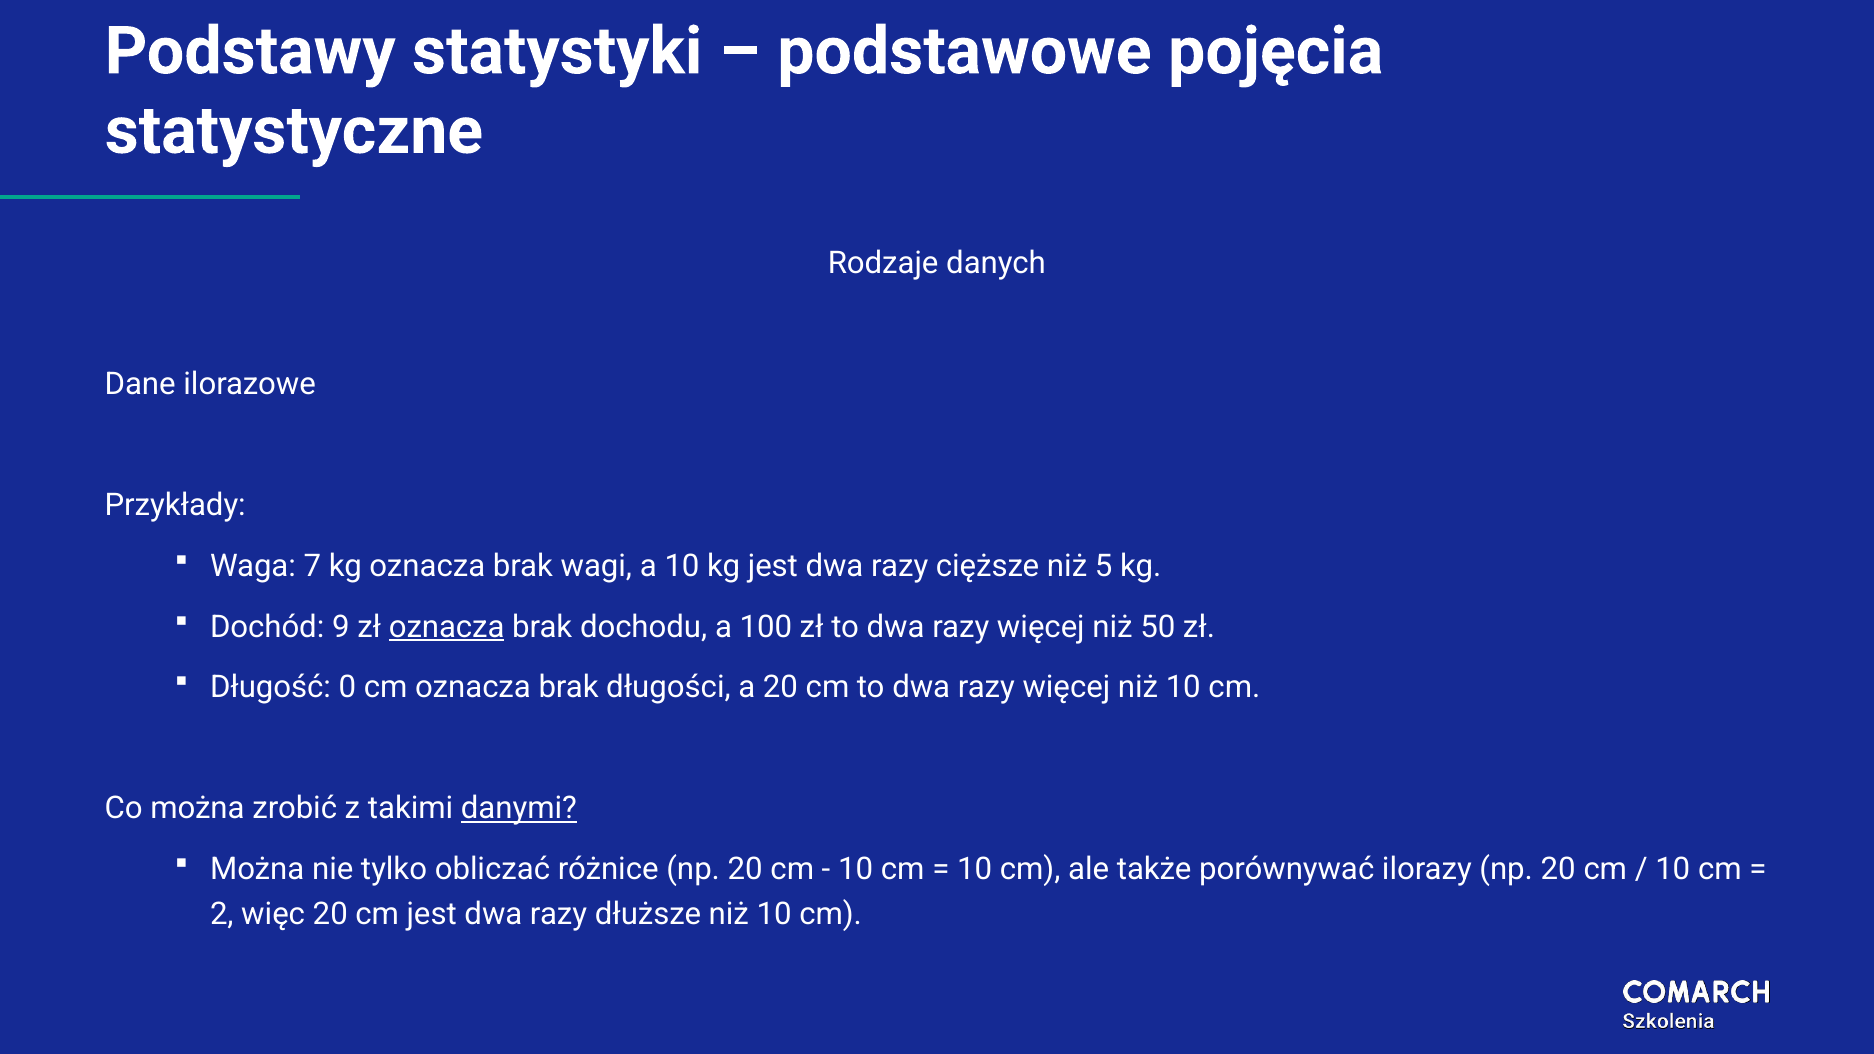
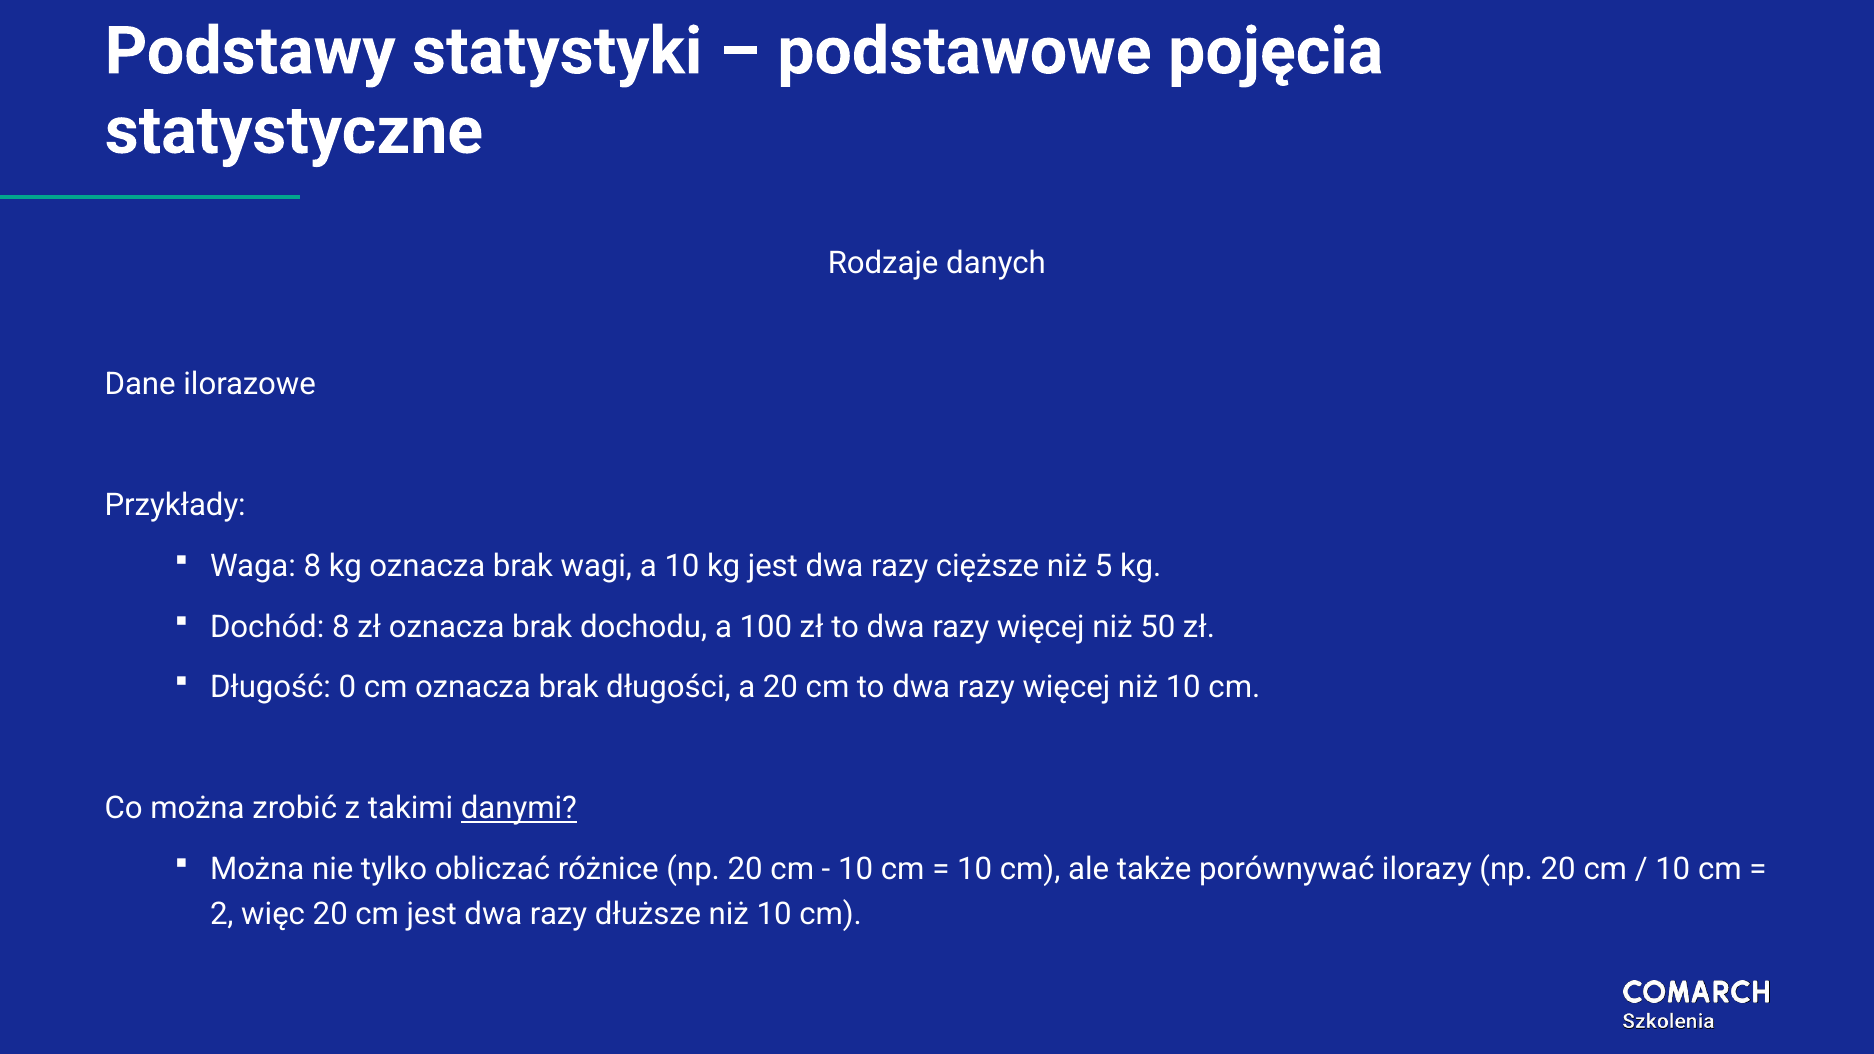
Waga 7: 7 -> 8 (312, 566)
Dochód 9: 9 -> 8 (341, 627)
oznacza underline: present -> none (447, 627)
